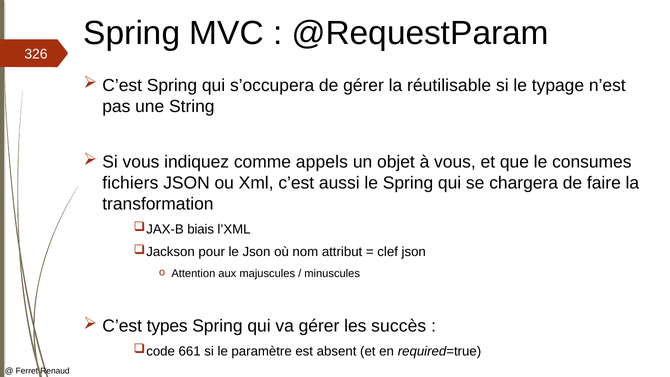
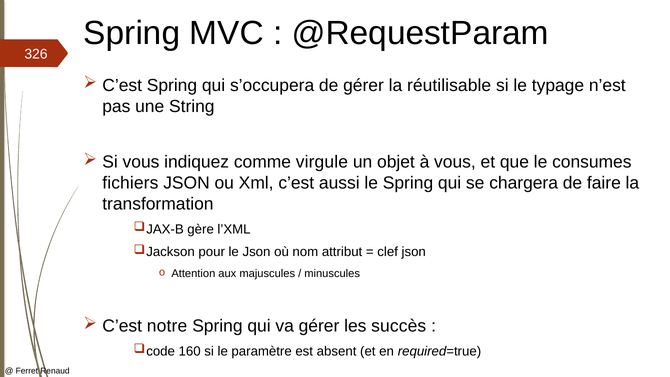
appels: appels -> virgule (322, 162)
biais: biais -> gère (201, 229)
types: types -> notre (167, 326)
661: 661 -> 160 (190, 351)
